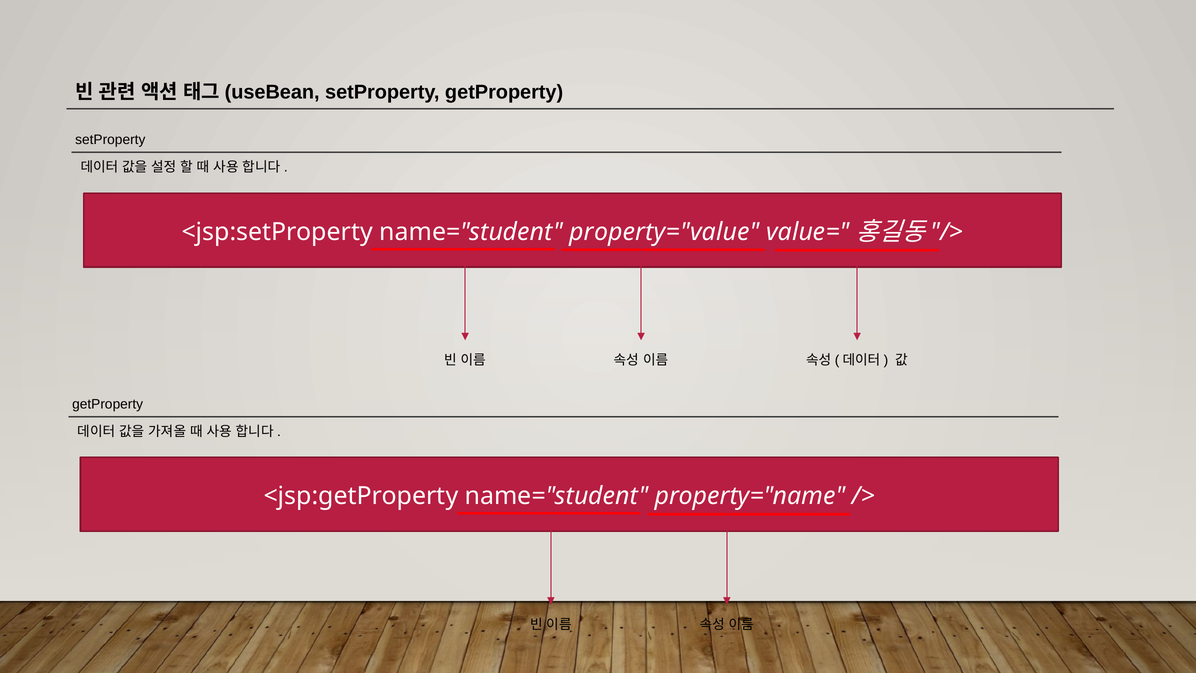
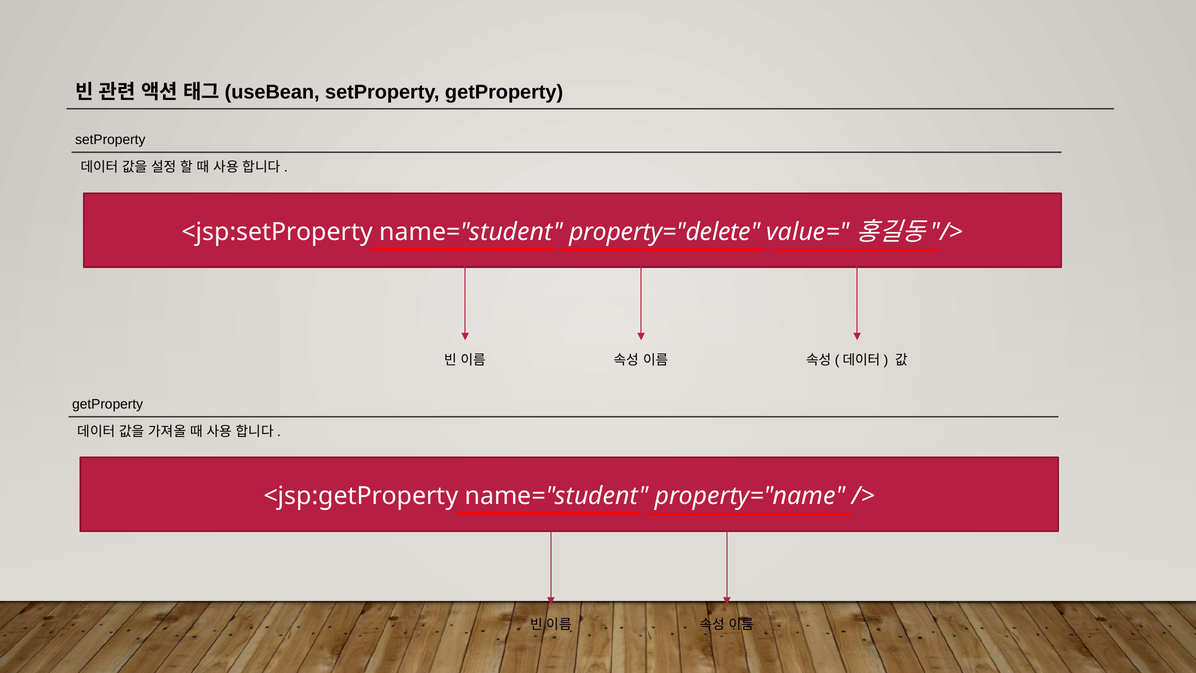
property="value: property="value -> property="delete (665, 232)
